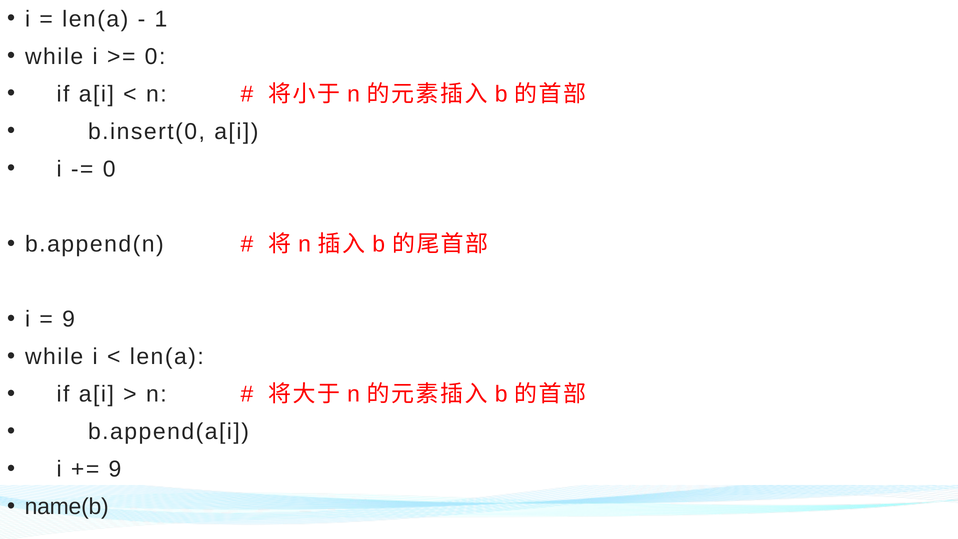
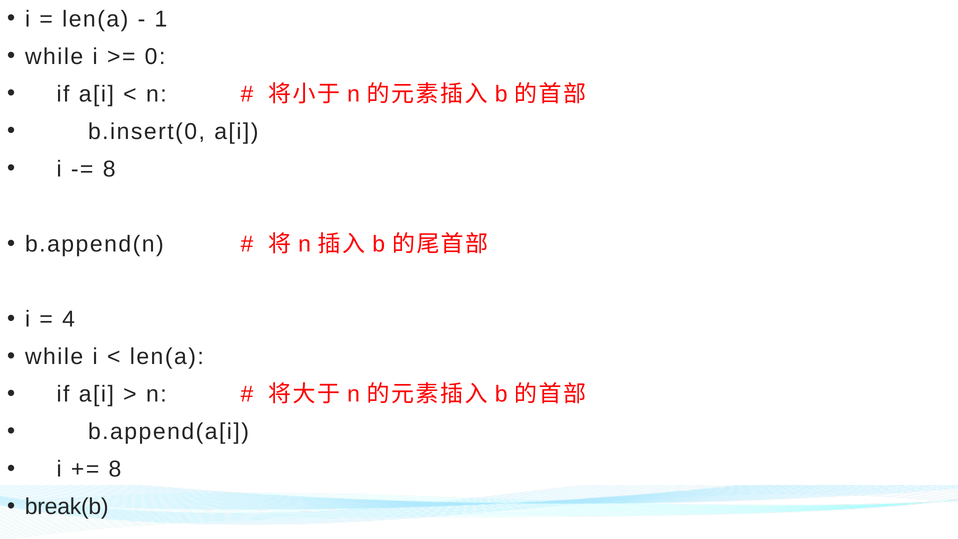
0: 0 -> 8 (109, 169)
9: 9 -> 4 (69, 319)
9: 9 -> 8 (115, 469)
name(b: name(b -> break(b (67, 507)
